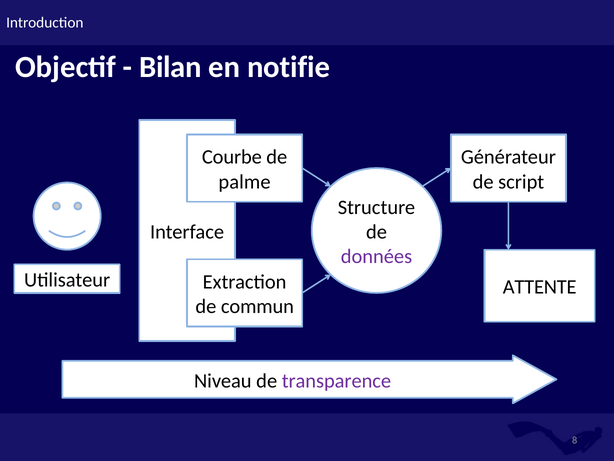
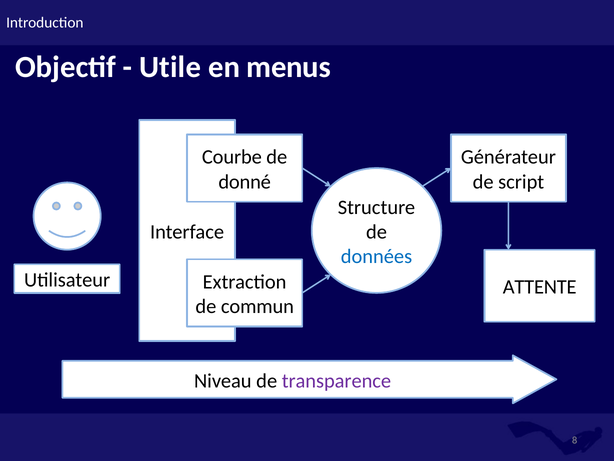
Bilan: Bilan -> Utile (170, 67)
notifie: notifie -> menus (289, 67)
palme: palme -> donné (245, 182)
données colour: purple -> blue (376, 256)
